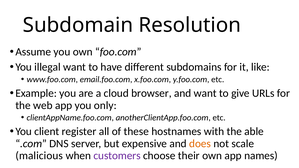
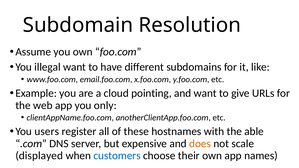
browser: browser -> pointing (151, 93)
client: client -> users (47, 132)
malicious: malicious -> displayed (39, 156)
customers colour: purple -> blue (117, 156)
